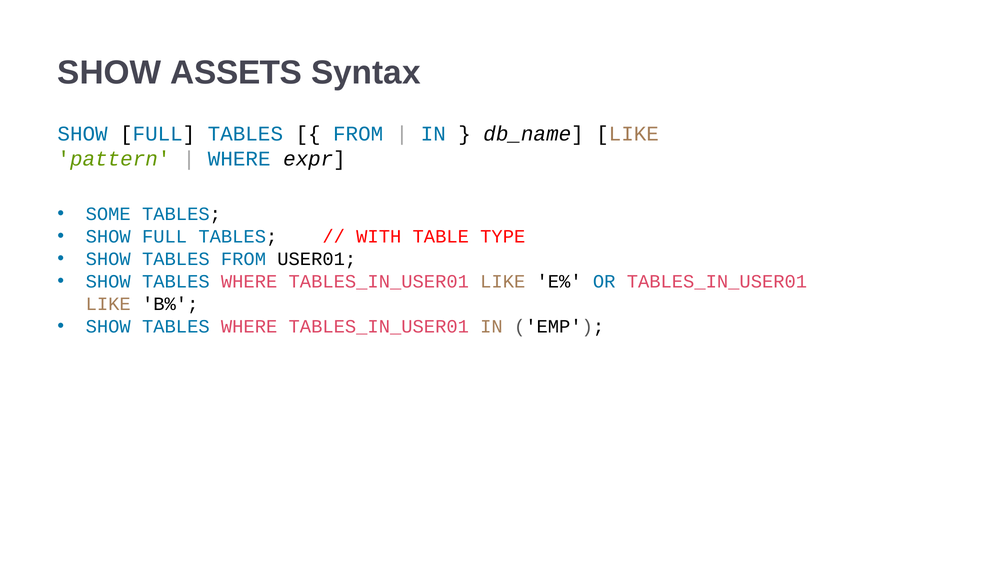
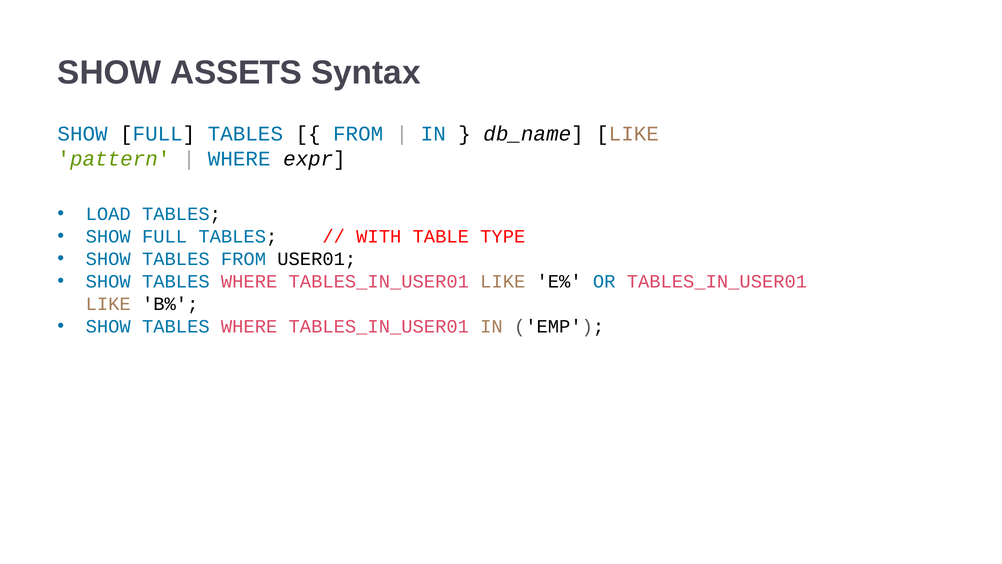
SOME: SOME -> LOAD (108, 214)
